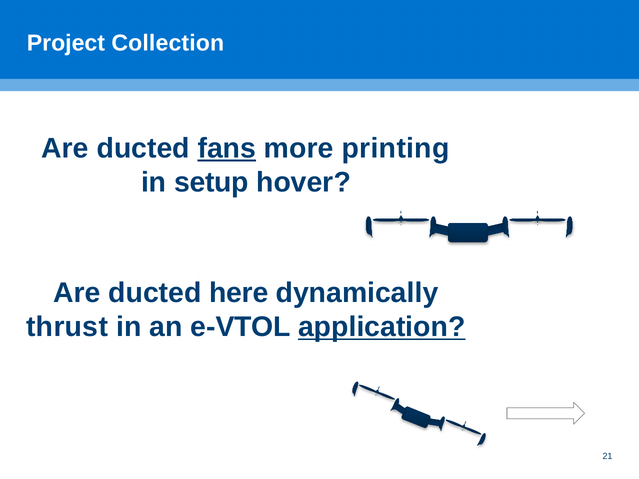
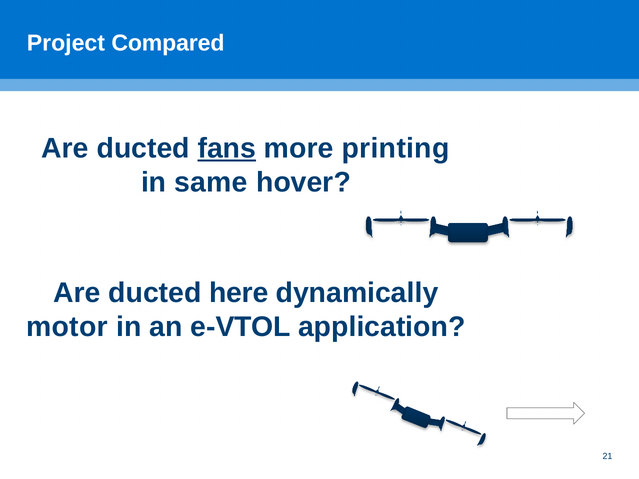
Collection: Collection -> Compared (168, 43)
setup: setup -> same (211, 182)
thrust: thrust -> motor (67, 327)
application underline: present -> none (382, 327)
